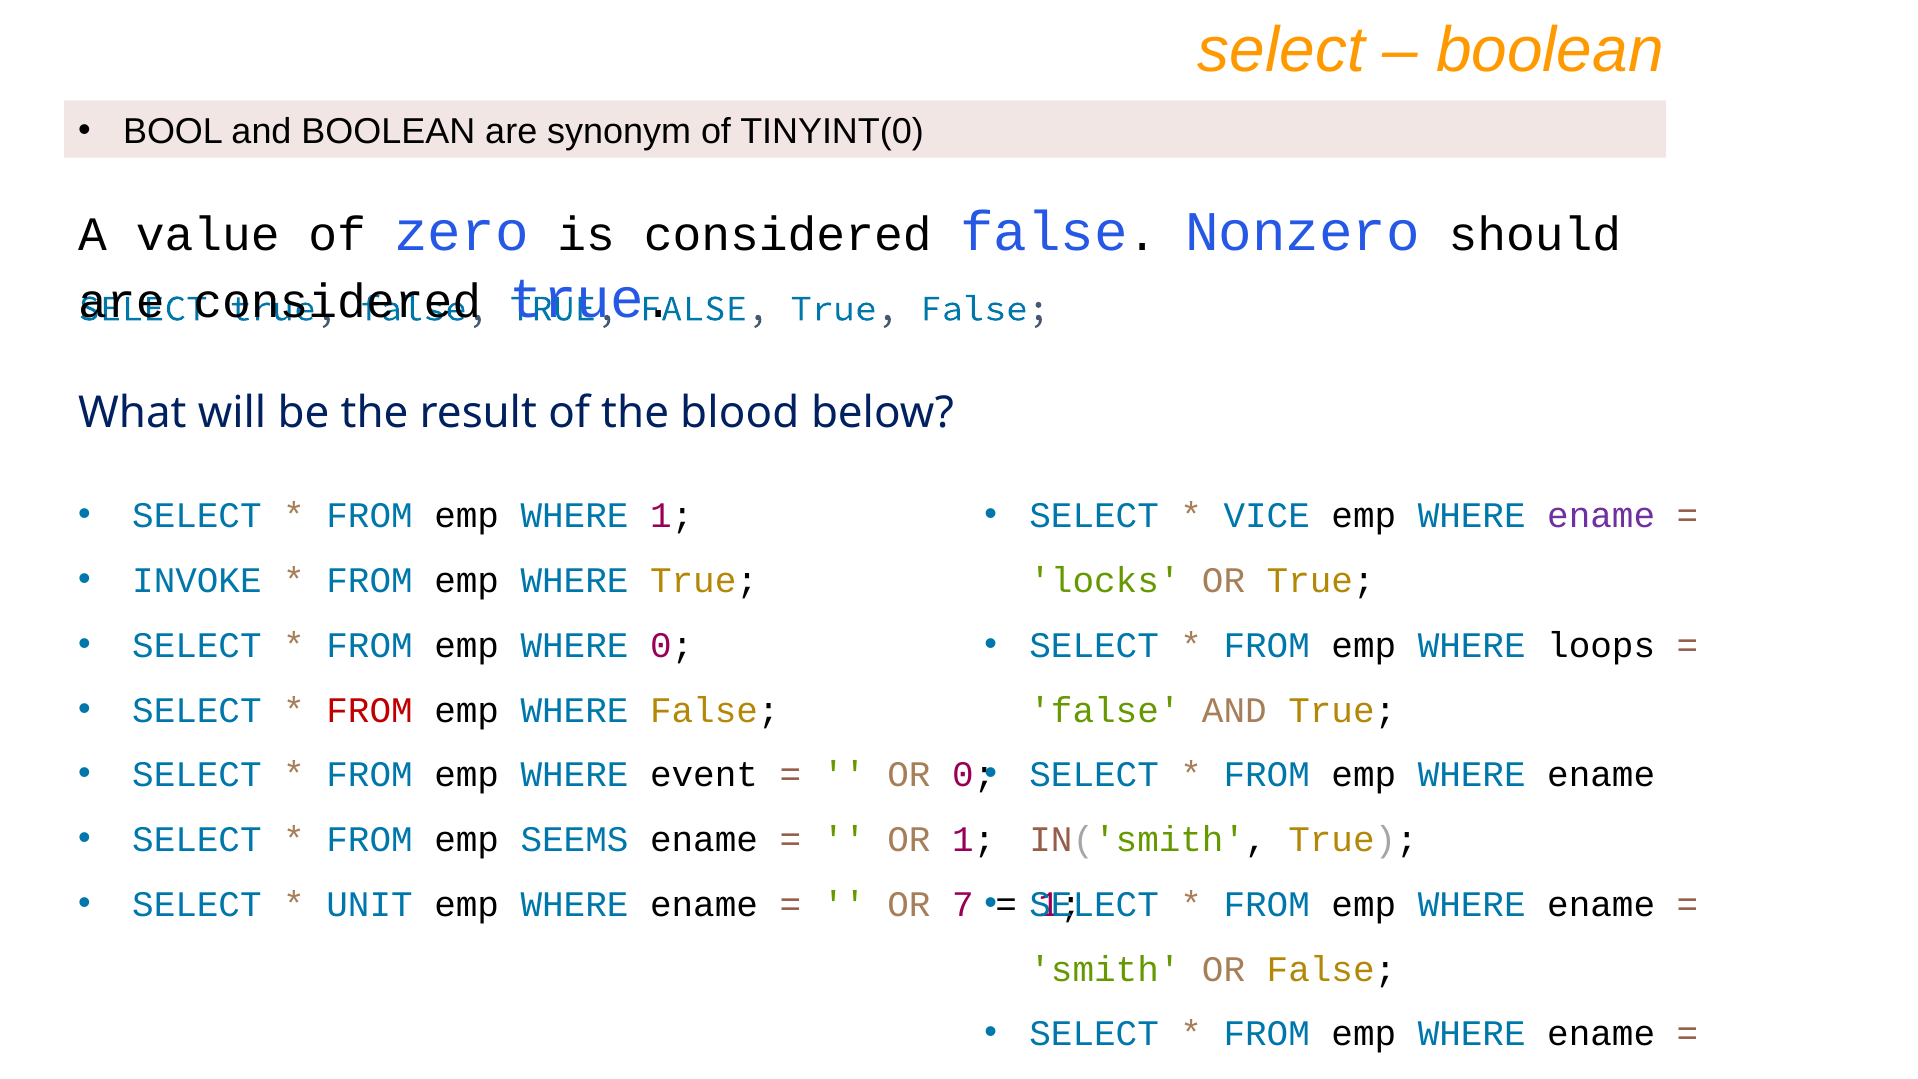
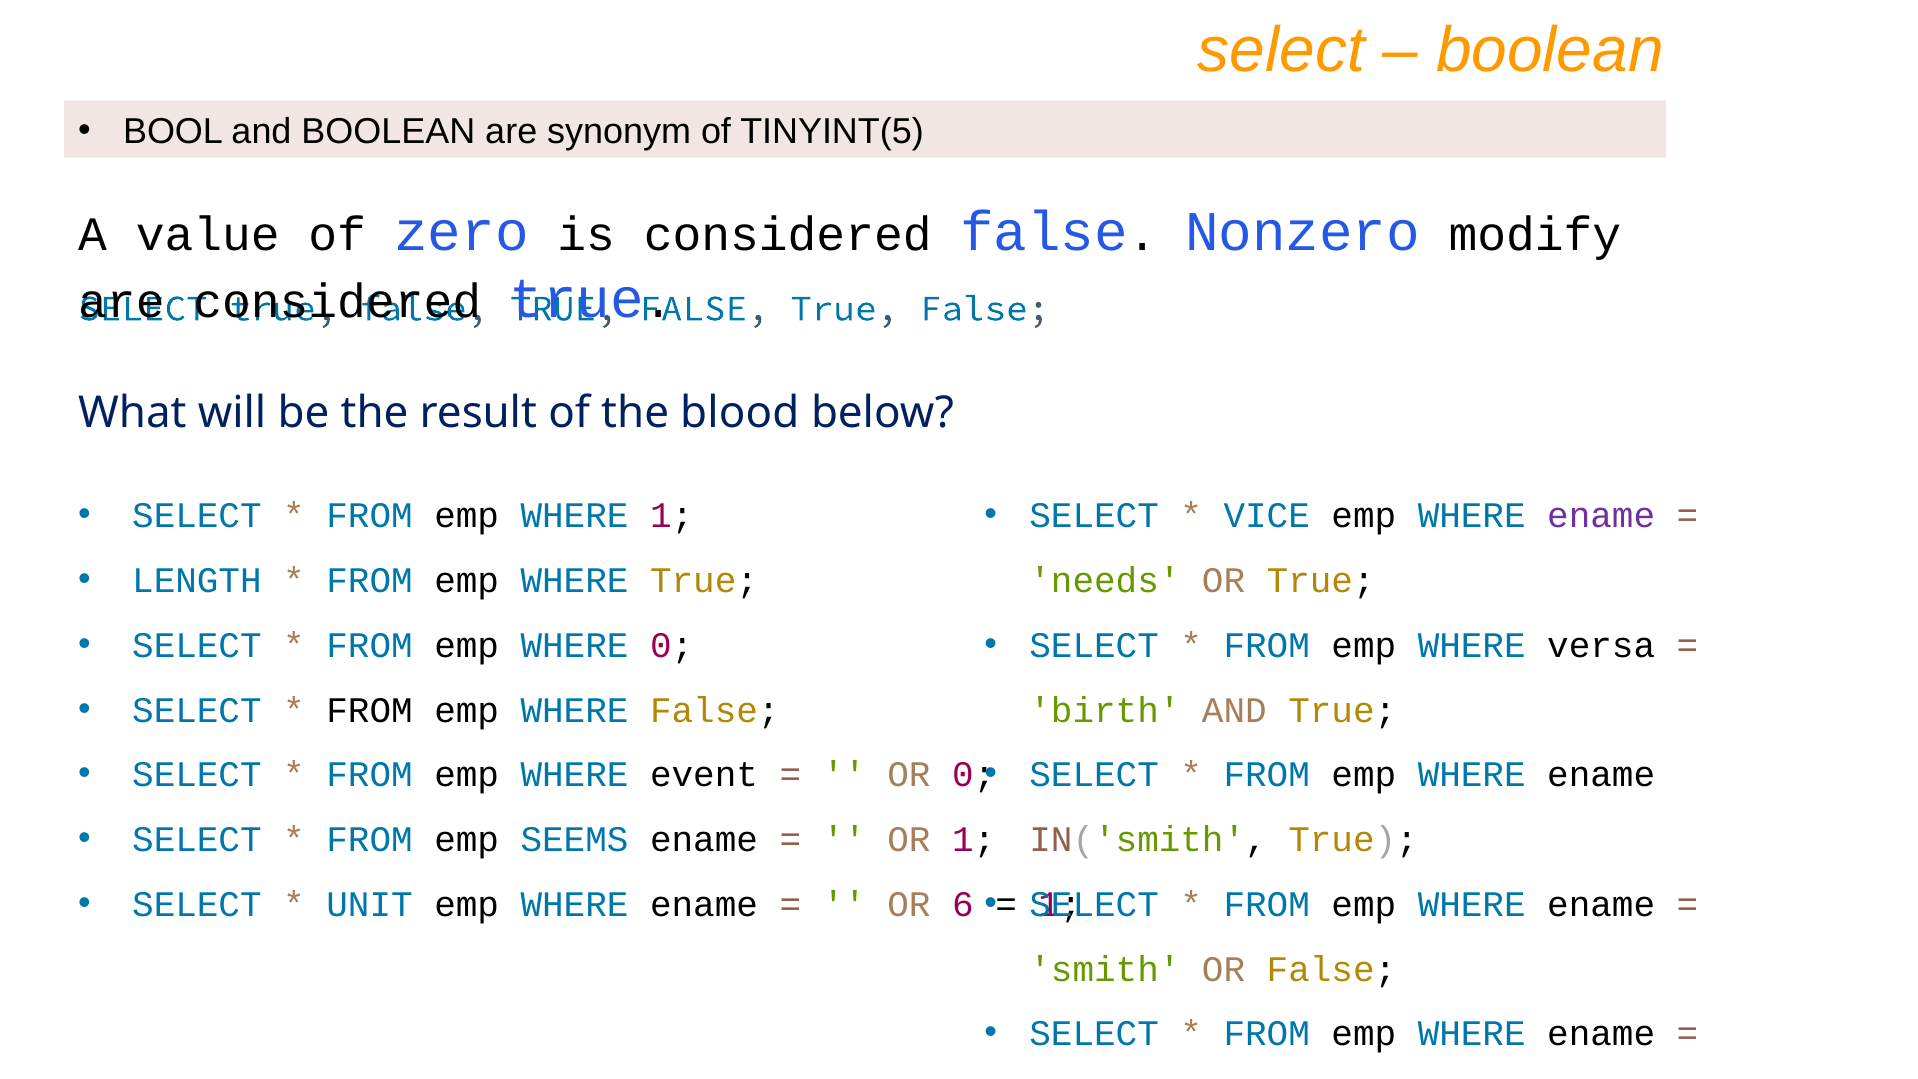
TINYINT(0: TINYINT(0 -> TINYINT(5 (832, 131)
should: should -> modify (1535, 235)
INVOKE: INVOKE -> LENGTH (197, 581)
locks: locks -> needs (1105, 581)
loops: loops -> versa (1601, 645)
FROM colour: red -> black (370, 710)
false: false -> birth (1105, 710)
7: 7 -> 6 (963, 904)
